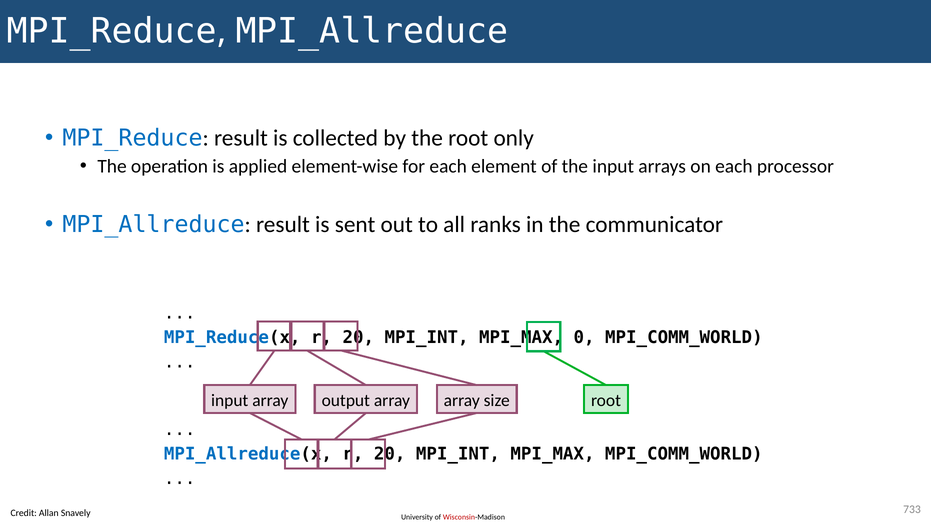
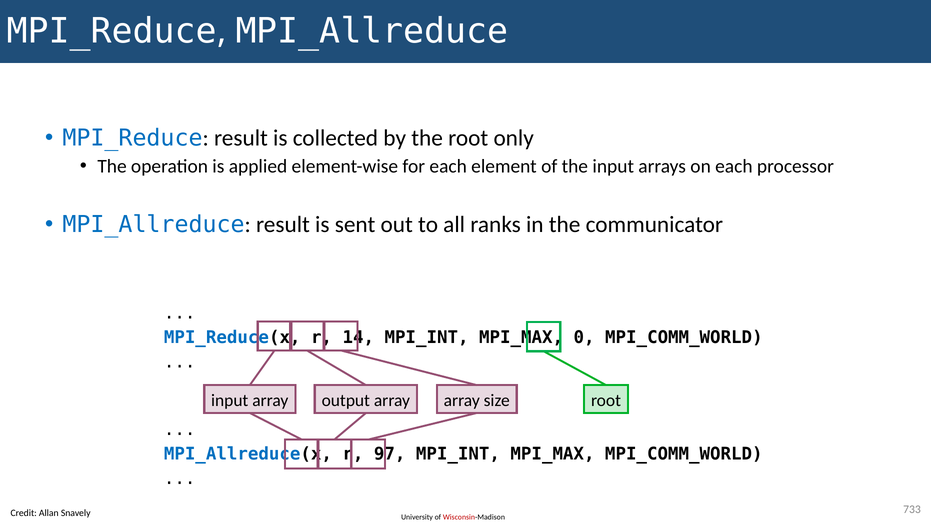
MPI_Reduce(x r 20: 20 -> 14 (358, 337)
MPI_Allreduce(x r 20: 20 -> 97 (390, 454)
